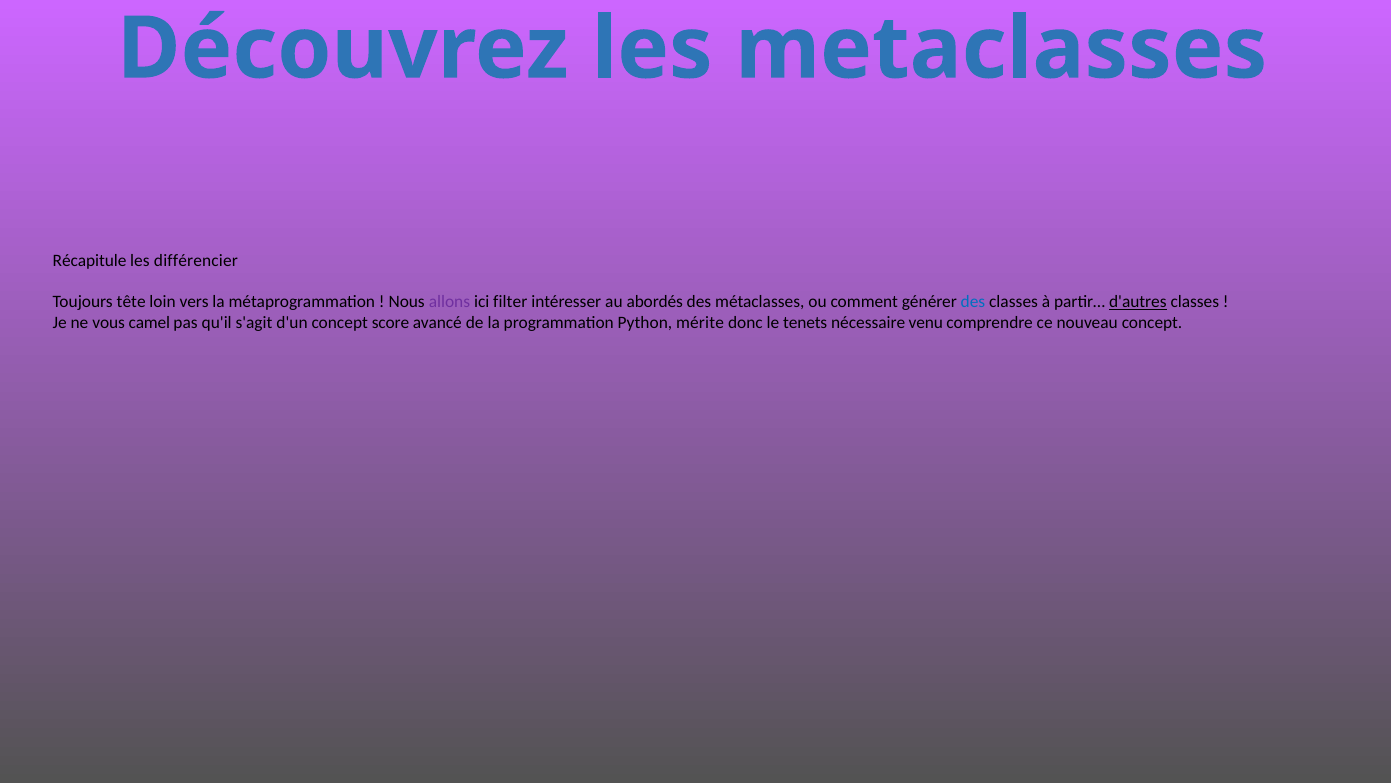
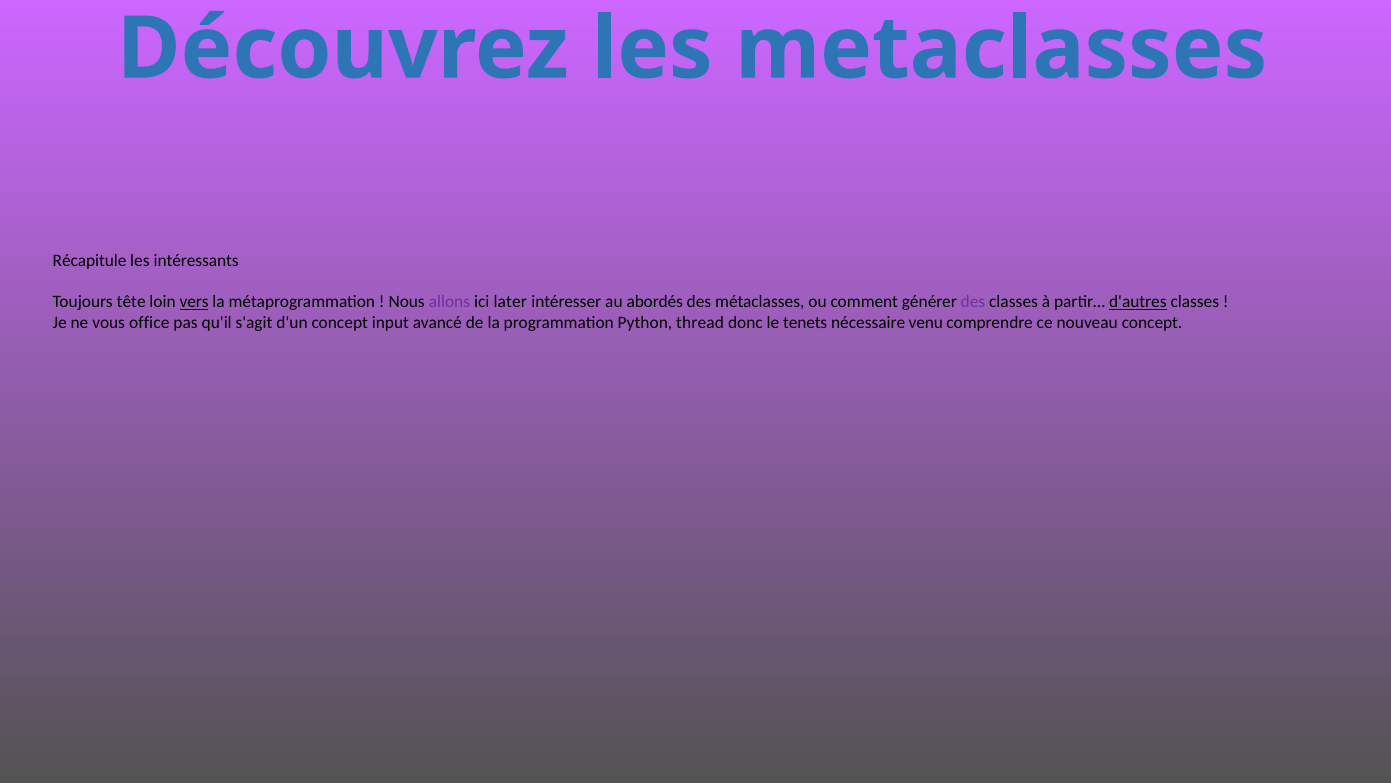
différencier: différencier -> intéressants (196, 260)
vers underline: none -> present (194, 302)
filter: filter -> later (510, 302)
des colour: blue -> purple (973, 302)
camel: camel -> office (149, 323)
score: score -> input (390, 323)
mérite: mérite -> thread (700, 323)
